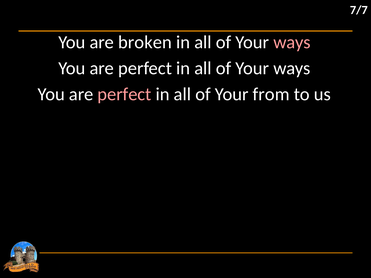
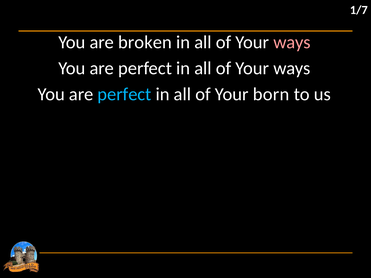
7/7: 7/7 -> 1/7 (359, 10)
perfect colour: pink -> light blue (124, 94)
from: from -> born (271, 94)
